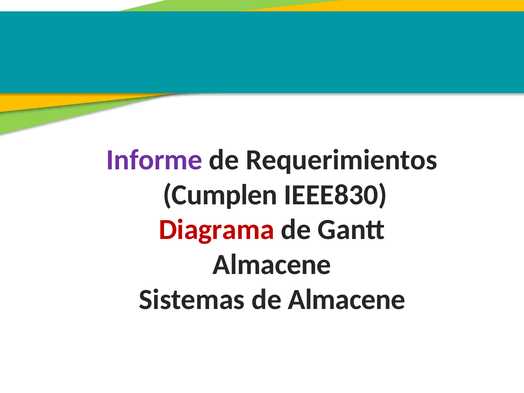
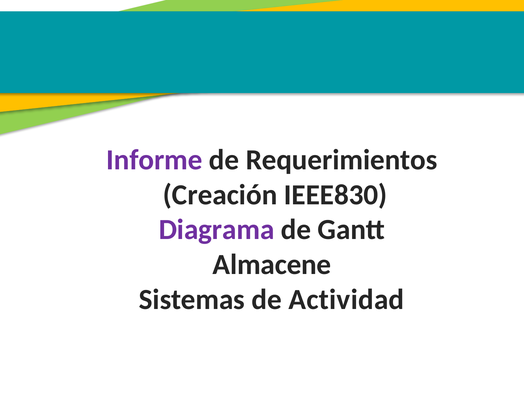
Cumplen: Cumplen -> Creación (220, 195)
Diagrama colour: red -> purple (217, 230)
de Almacene: Almacene -> Actividad (346, 300)
